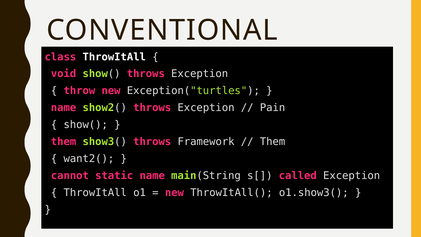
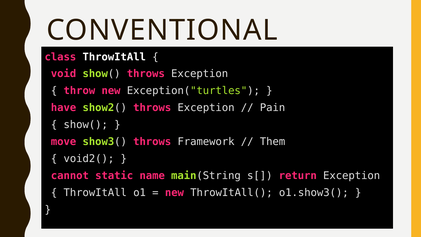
name: name -> have (64, 108)
them: them -> move (64, 142)
want2(: want2( -> void2( (89, 159)
called: called -> return (298, 176)
